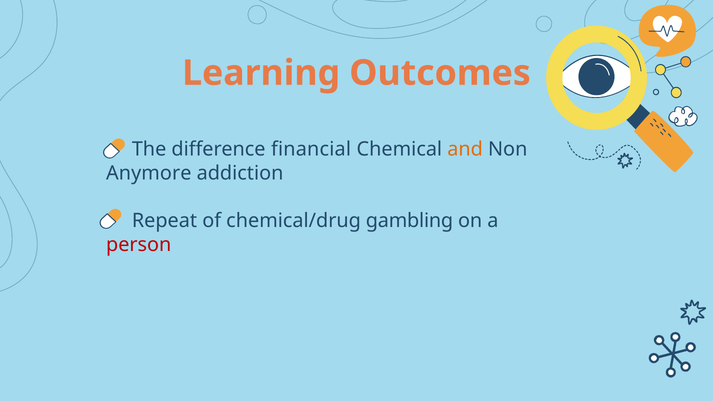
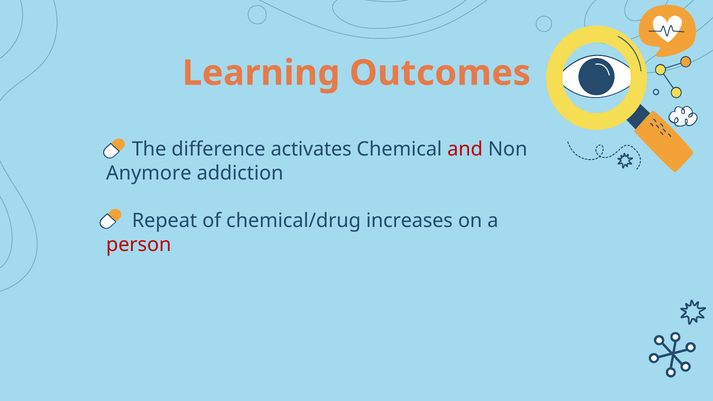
financial: financial -> activates (311, 149)
and colour: orange -> red (465, 149)
gambling: gambling -> increases (409, 221)
